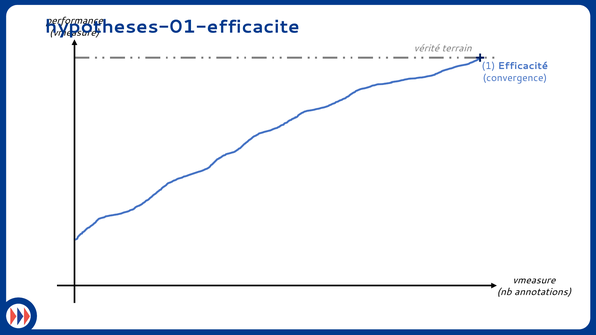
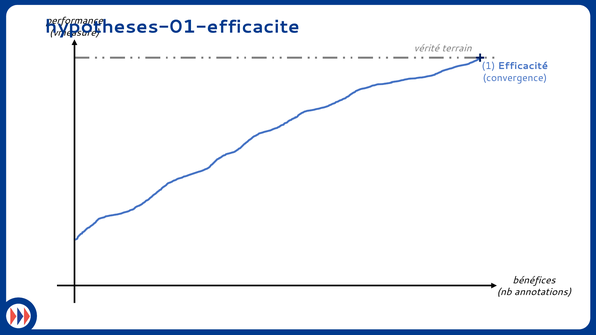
vmeasure: vmeasure -> bénéfices (534, 280)
